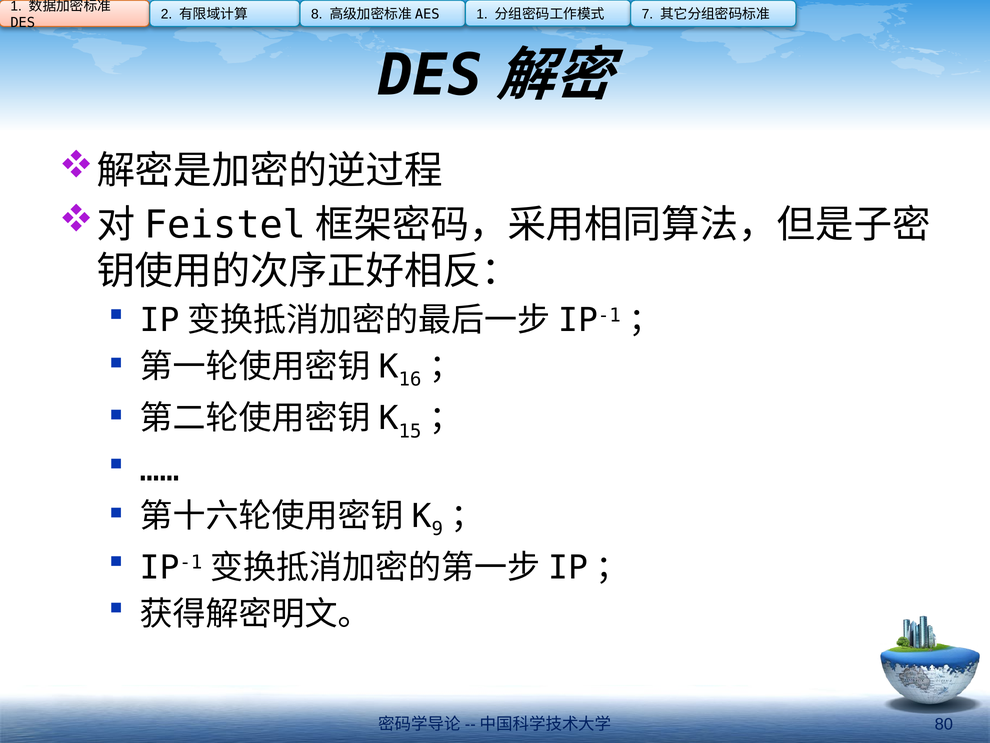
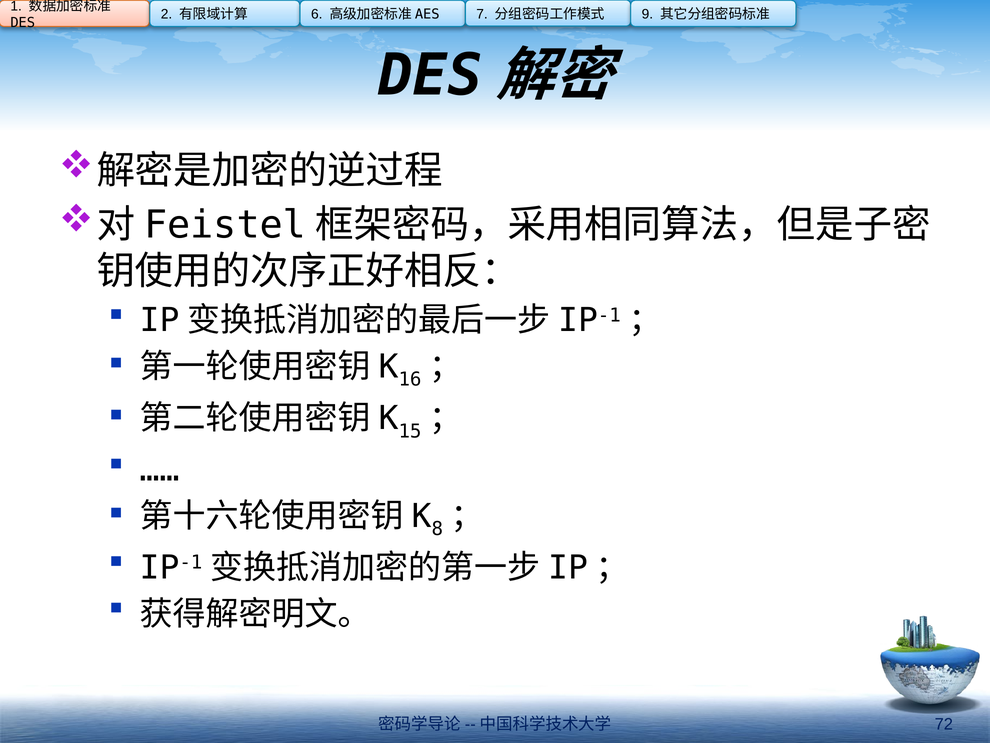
8: 8 -> 6 (317, 14)
1: 1 -> 7 (482, 14)
7: 7 -> 9 (647, 14)
9: 9 -> 8 (437, 529)
80: 80 -> 72 (944, 724)
